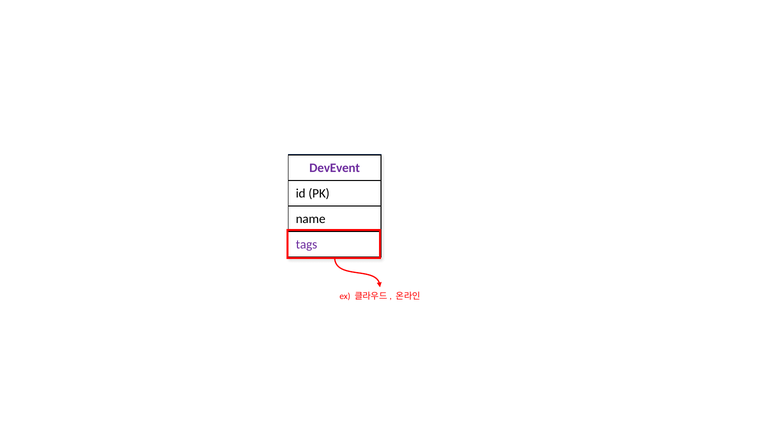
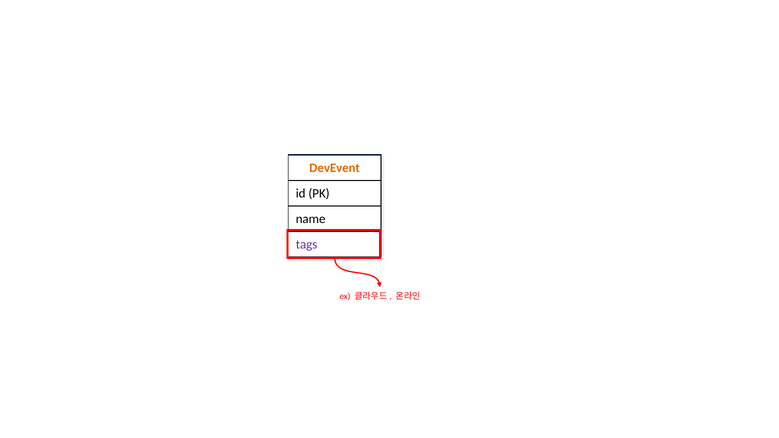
DevEvent colour: purple -> orange (335, 168)
